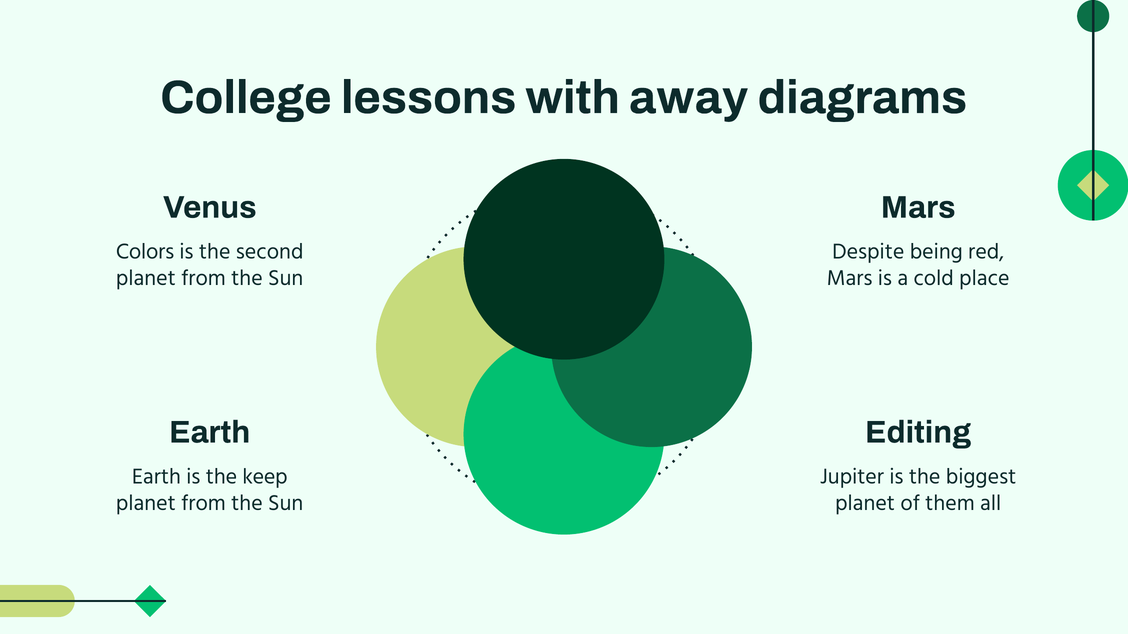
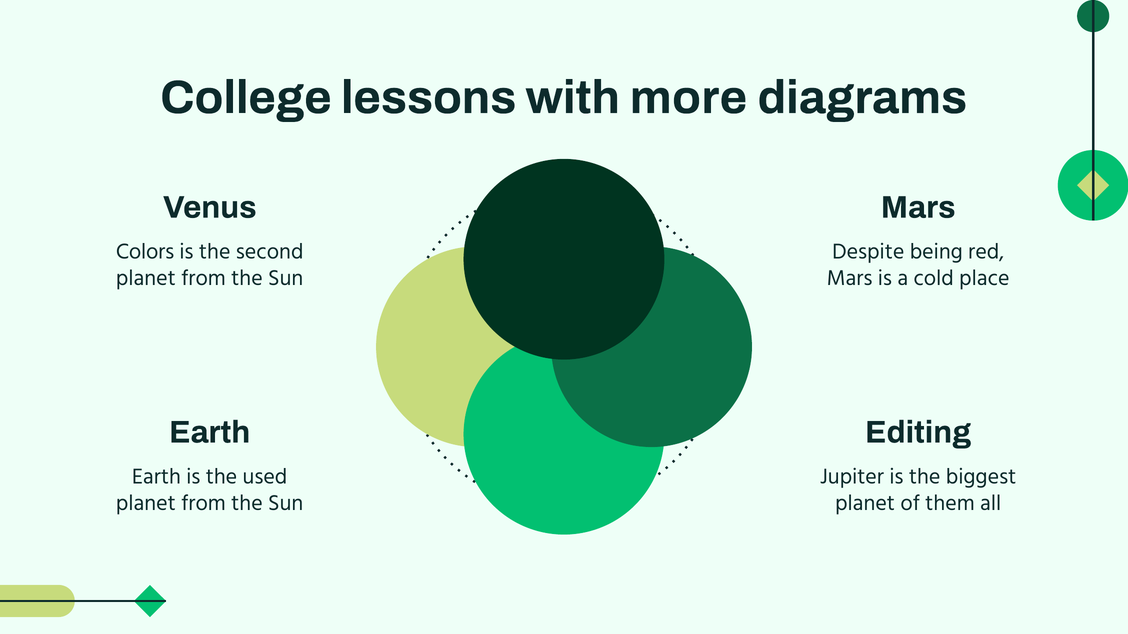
away: away -> more (688, 98)
keep: keep -> used (265, 477)
